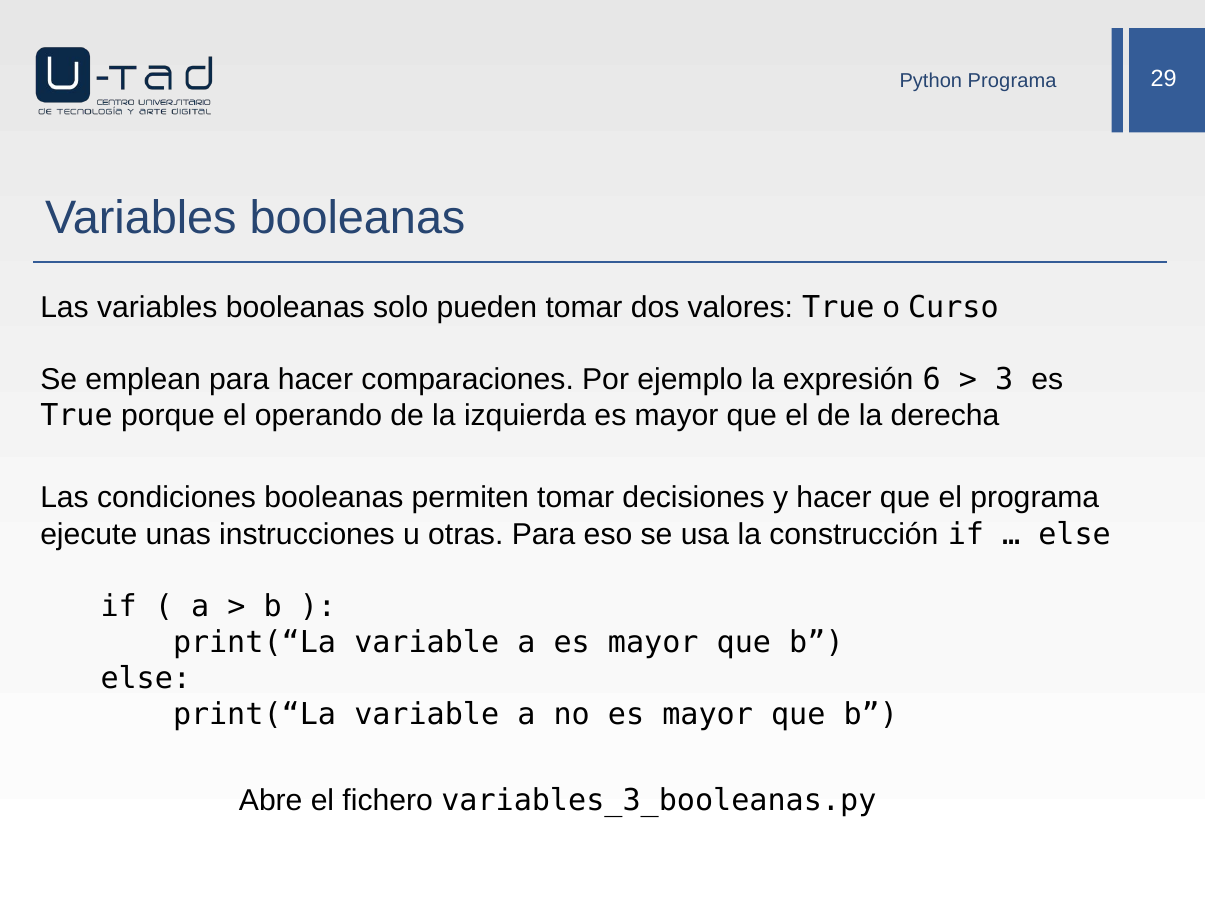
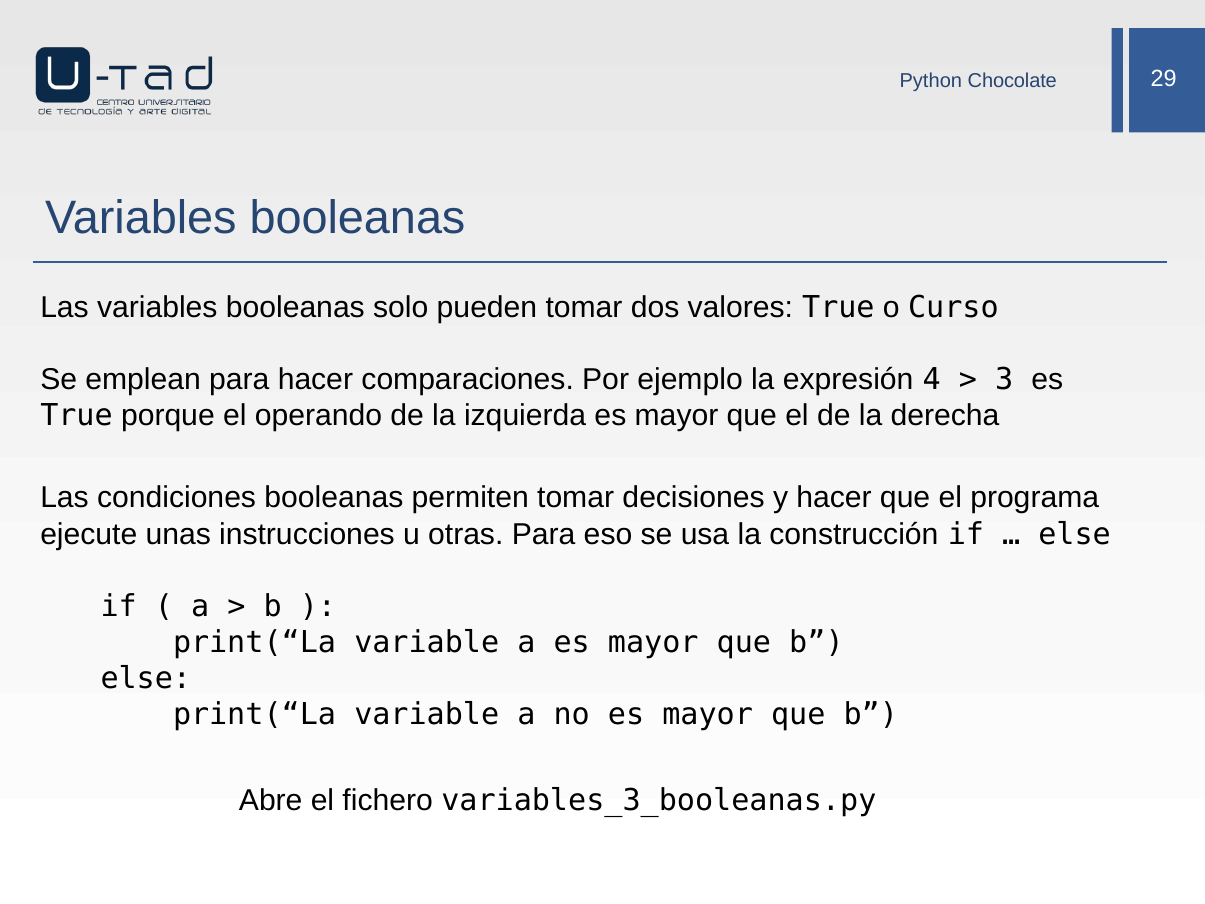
Python Programa: Programa -> Chocolate (1012, 81)
6: 6 -> 4 (932, 379)
